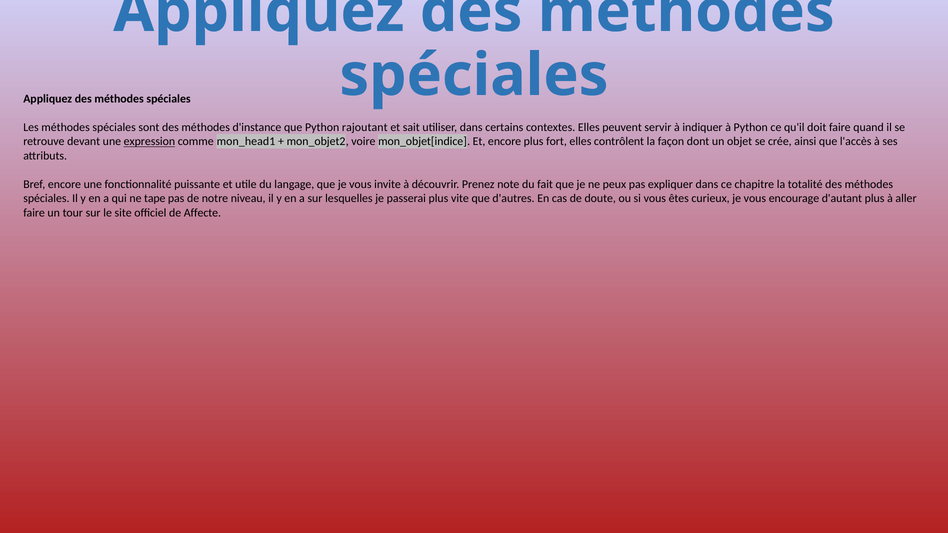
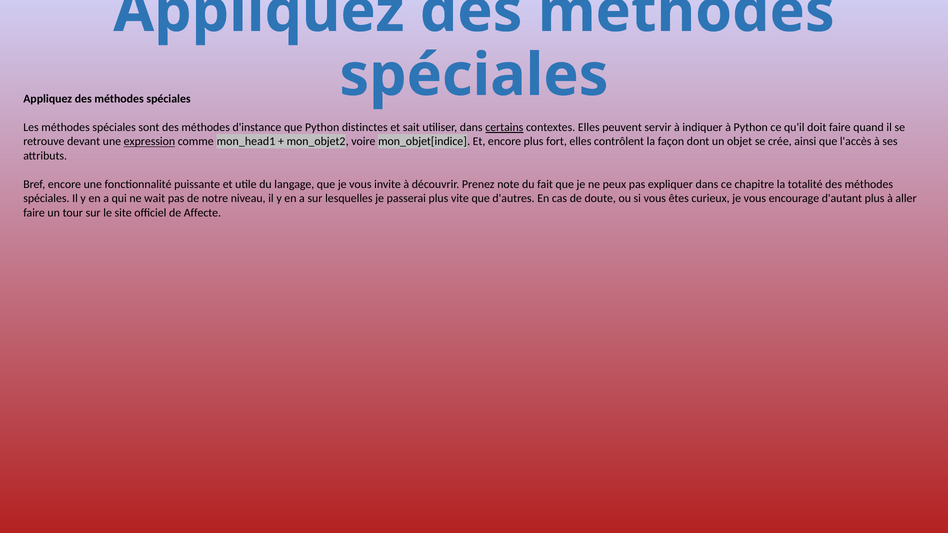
rajoutant: rajoutant -> distinctes (365, 127)
certains underline: none -> present (504, 127)
tape: tape -> wait (155, 199)
